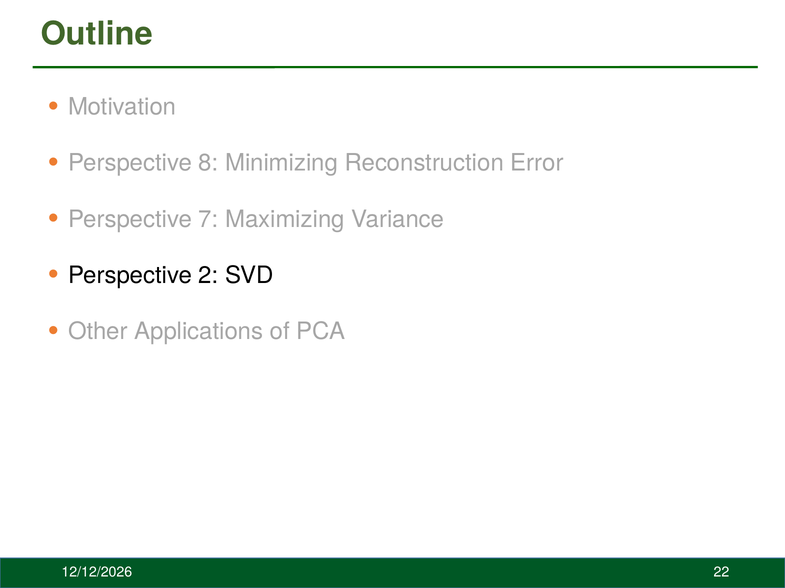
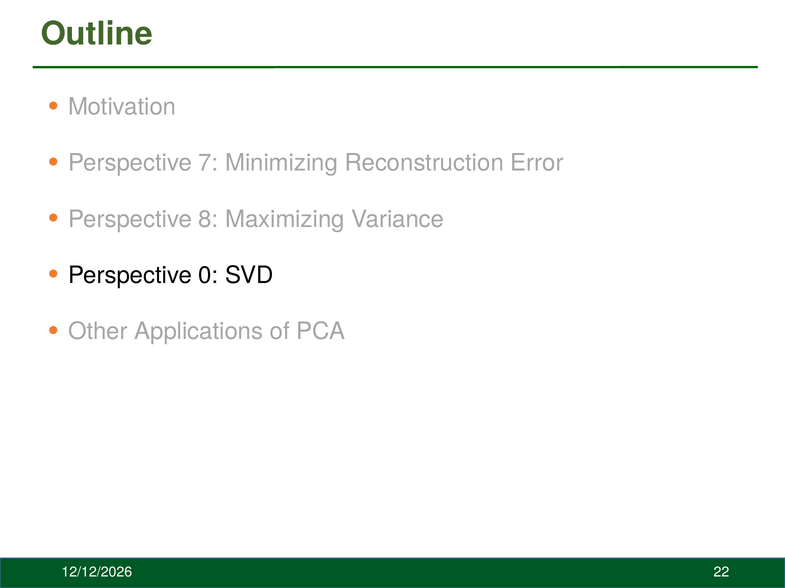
8: 8 -> 7 (208, 163)
7: 7 -> 8 (208, 219)
2: 2 -> 0 (208, 276)
